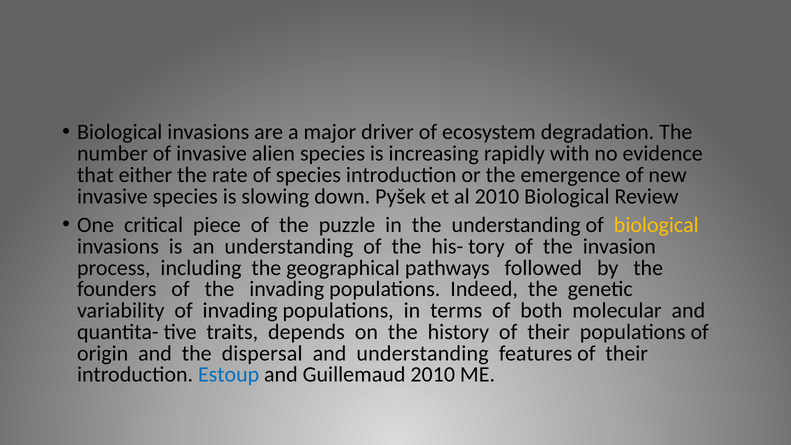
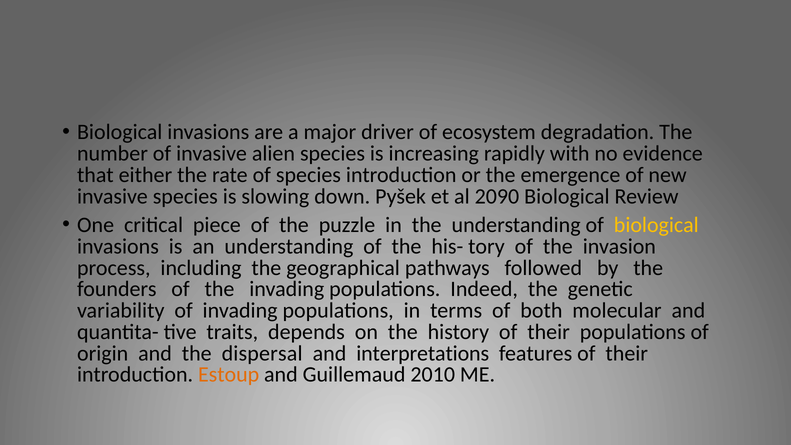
al 2010: 2010 -> 2090 (497, 196)
and understanding: understanding -> interpretations (423, 353)
Estoup colour: blue -> orange (229, 375)
